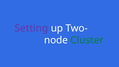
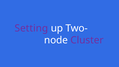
Cluster colour: green -> purple (87, 40)
